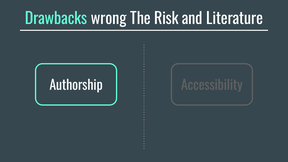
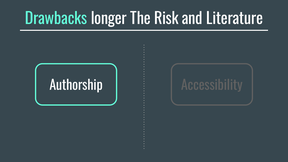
wrong: wrong -> longer (109, 19)
